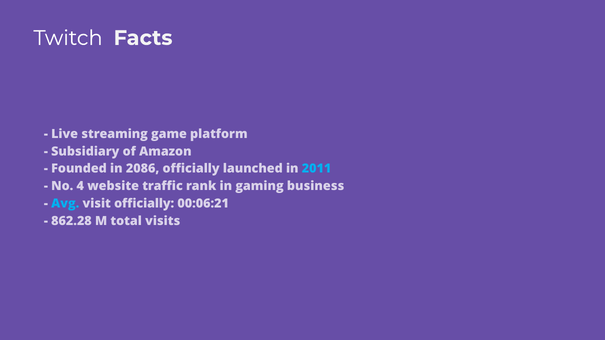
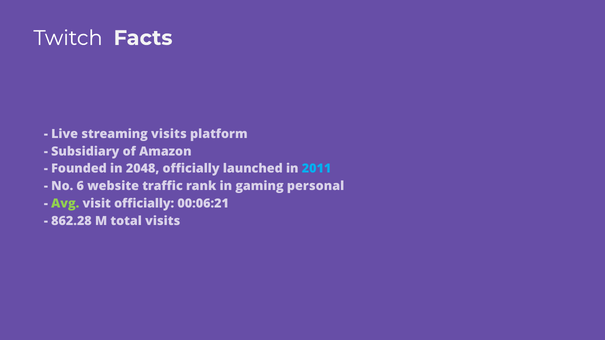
streaming game: game -> visits (169, 134)
2086: 2086 -> 2048 (143, 169)
4: 4 -> 6 (80, 186)
business: business -> personal (316, 186)
Avg colour: light blue -> light green (65, 204)
